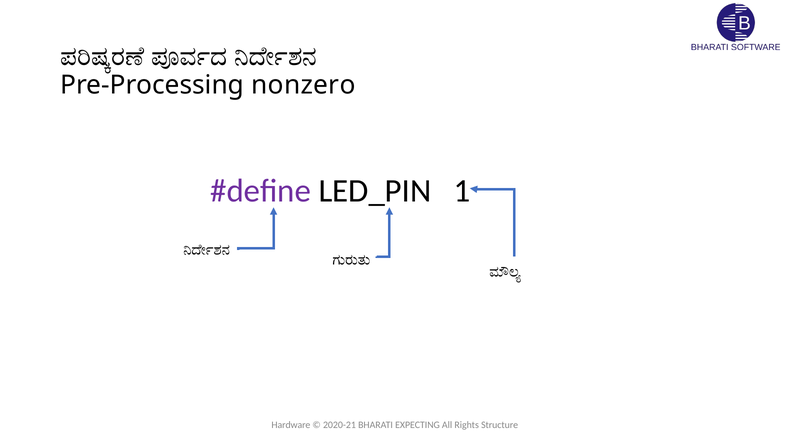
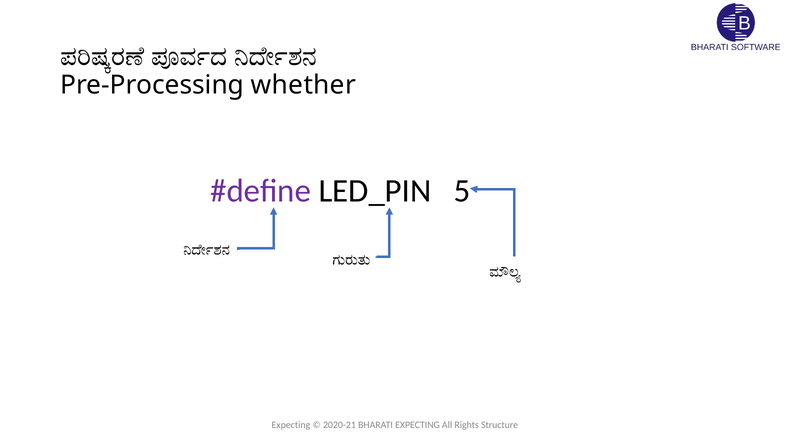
nonzero: nonzero -> whether (303, 85)
1: 1 -> 5 (462, 191)
Hardware: Hardware -> Expecting (291, 424)
